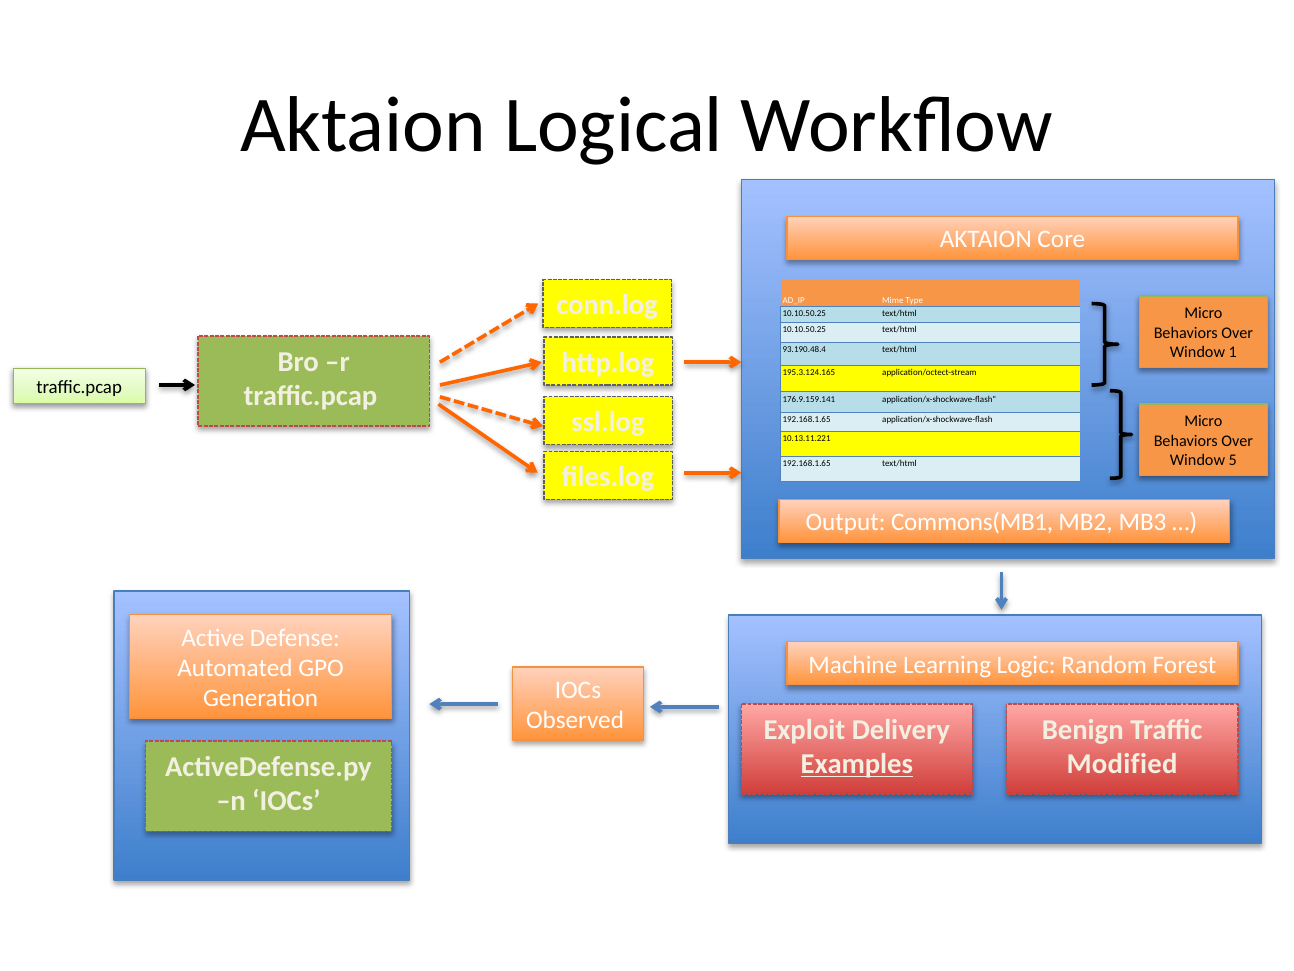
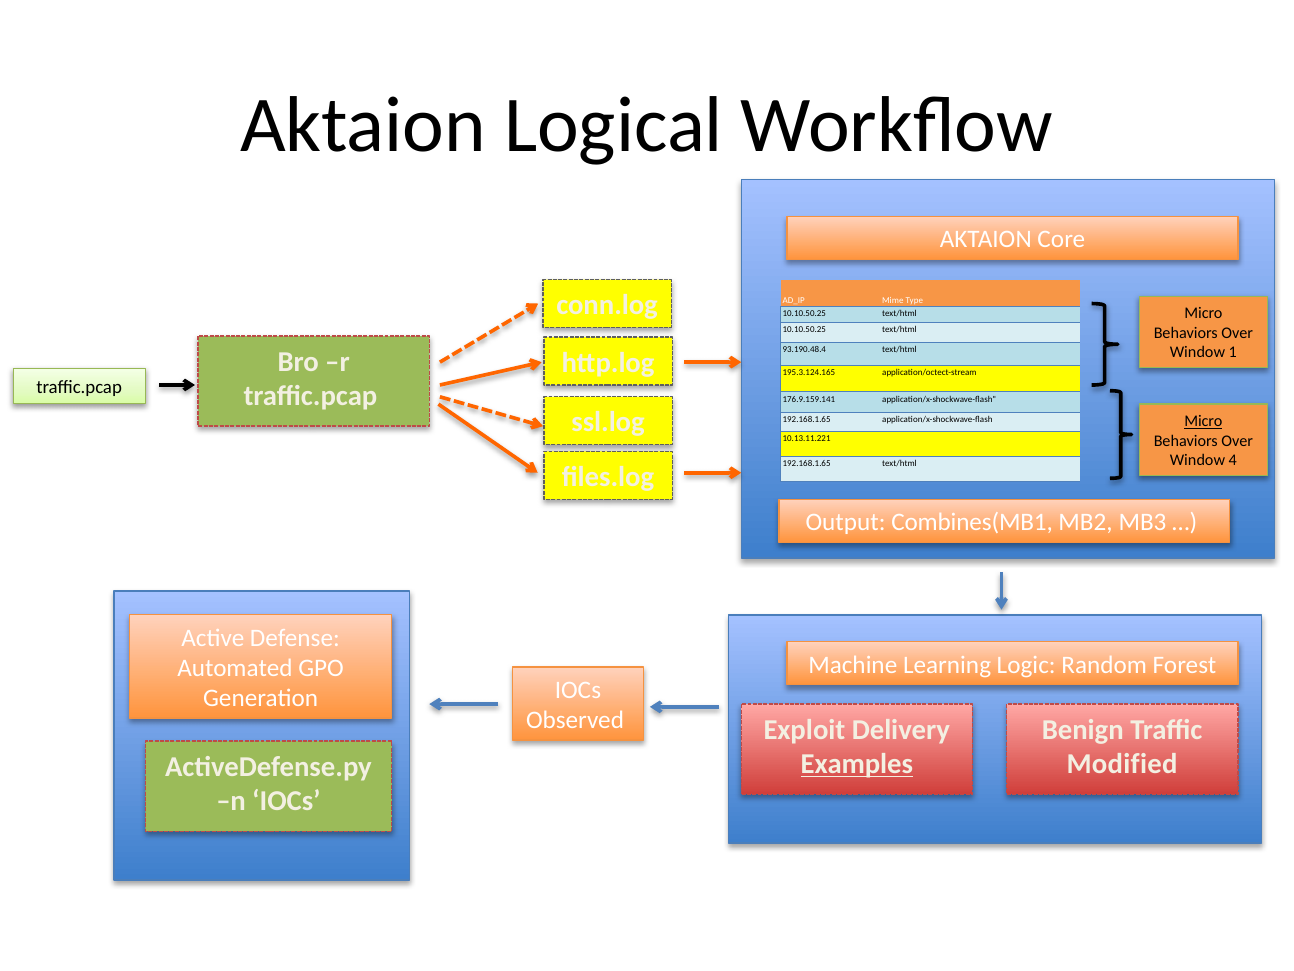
Micro underline: none -> present (1203, 421)
5: 5 -> 4 (1233, 460)
Commons(MB1: Commons(MB1 -> Combines(MB1 (972, 522)
